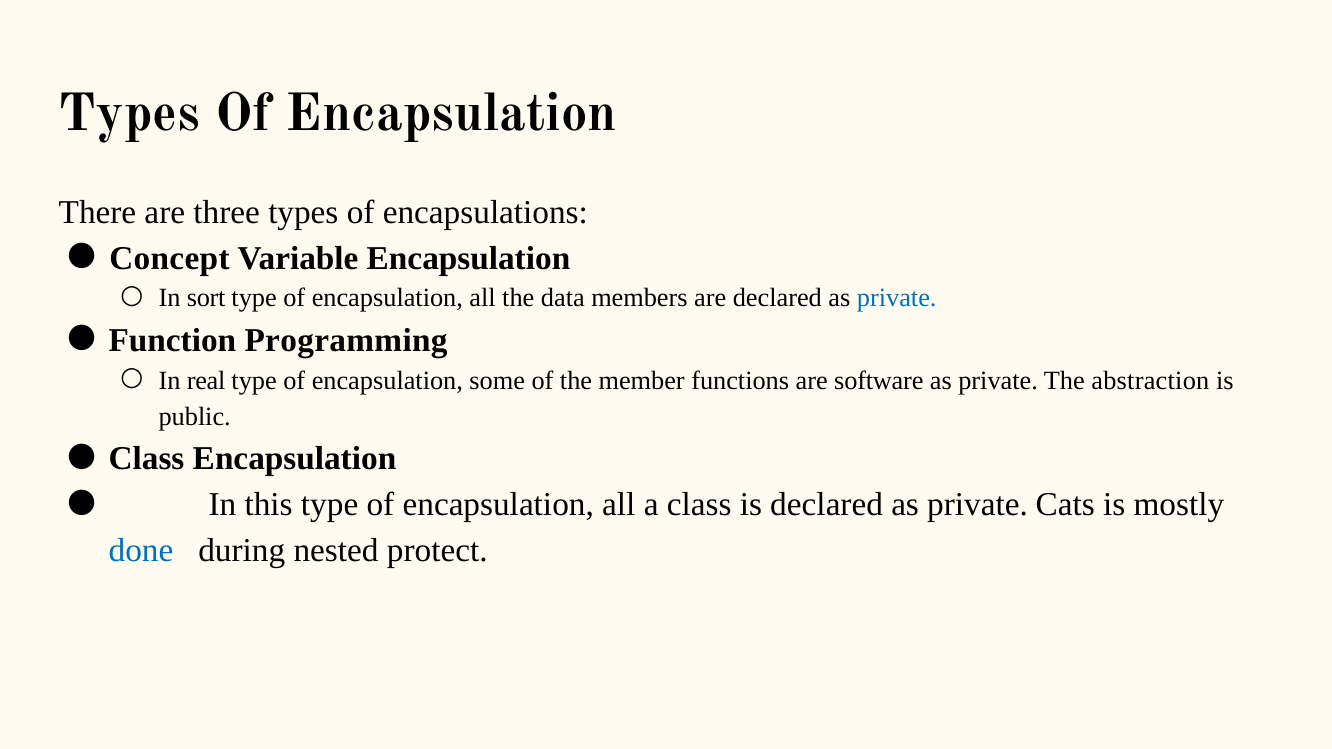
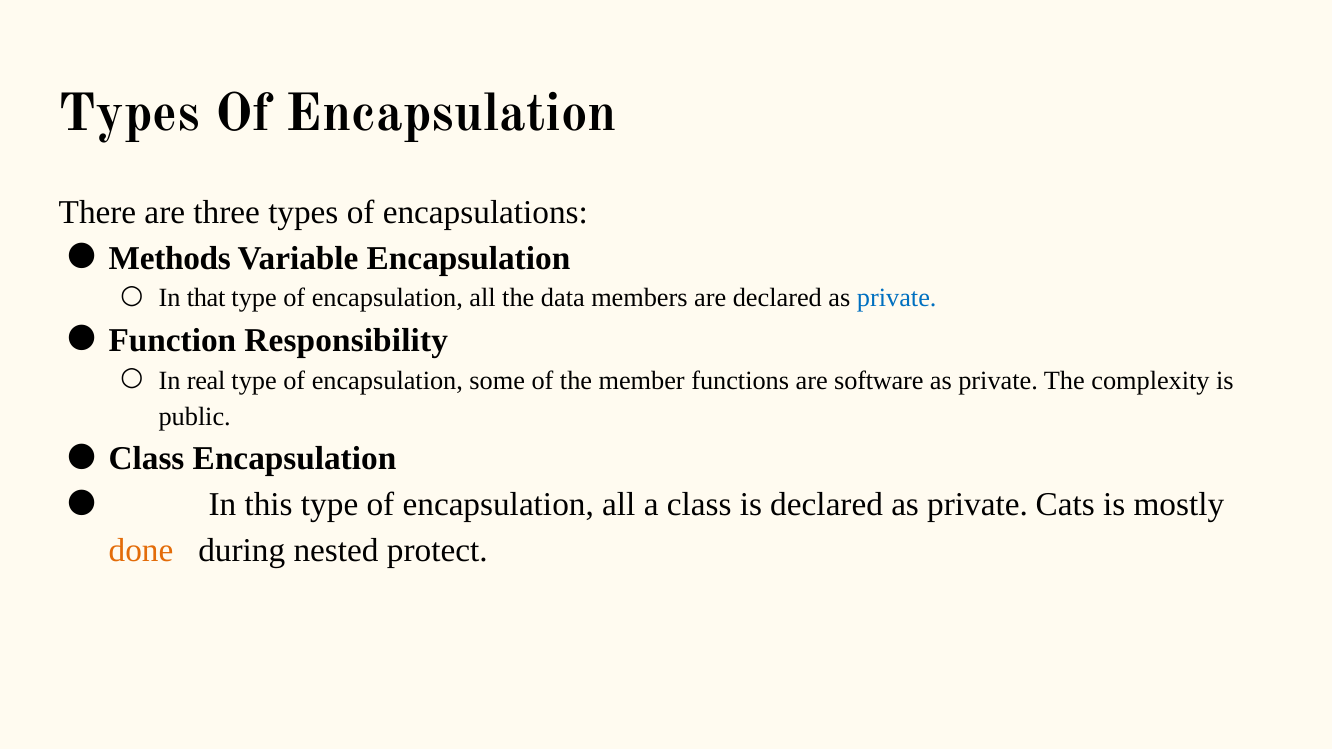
Concept: Concept -> Methods (170, 258)
sort: sort -> that (206, 298)
Programming: Programming -> Responsibility (346, 341)
abstraction: abstraction -> complexity (1151, 381)
done colour: blue -> orange (141, 551)
